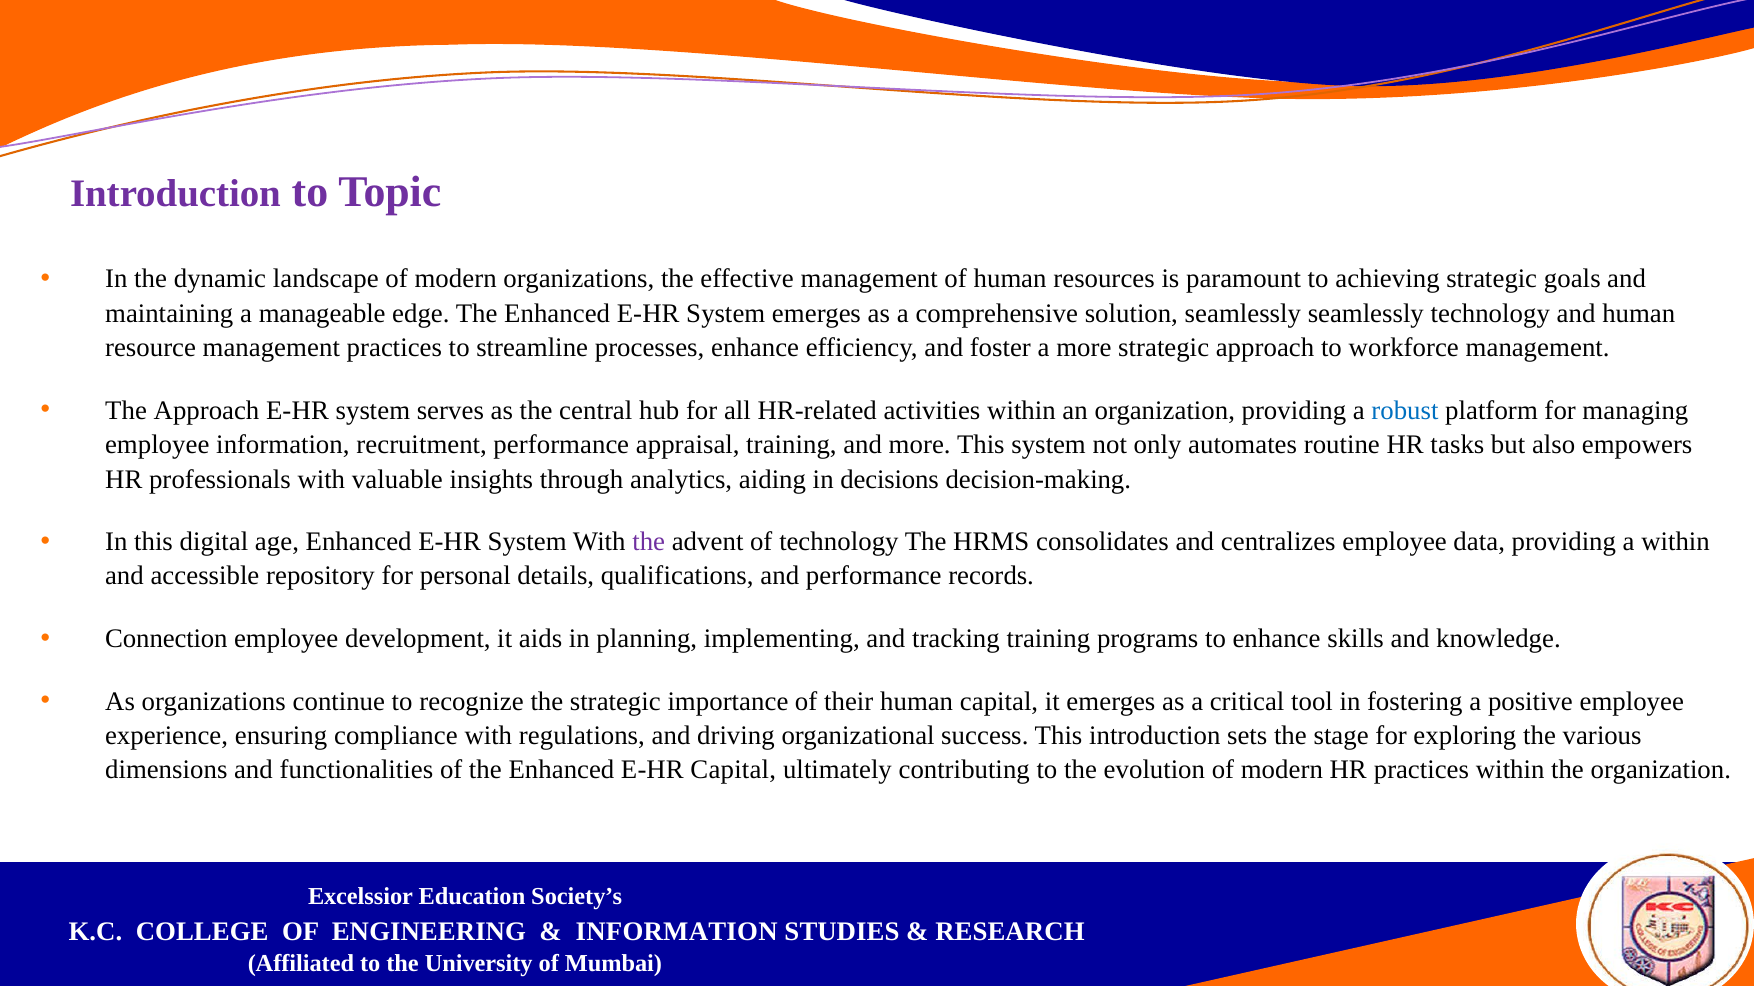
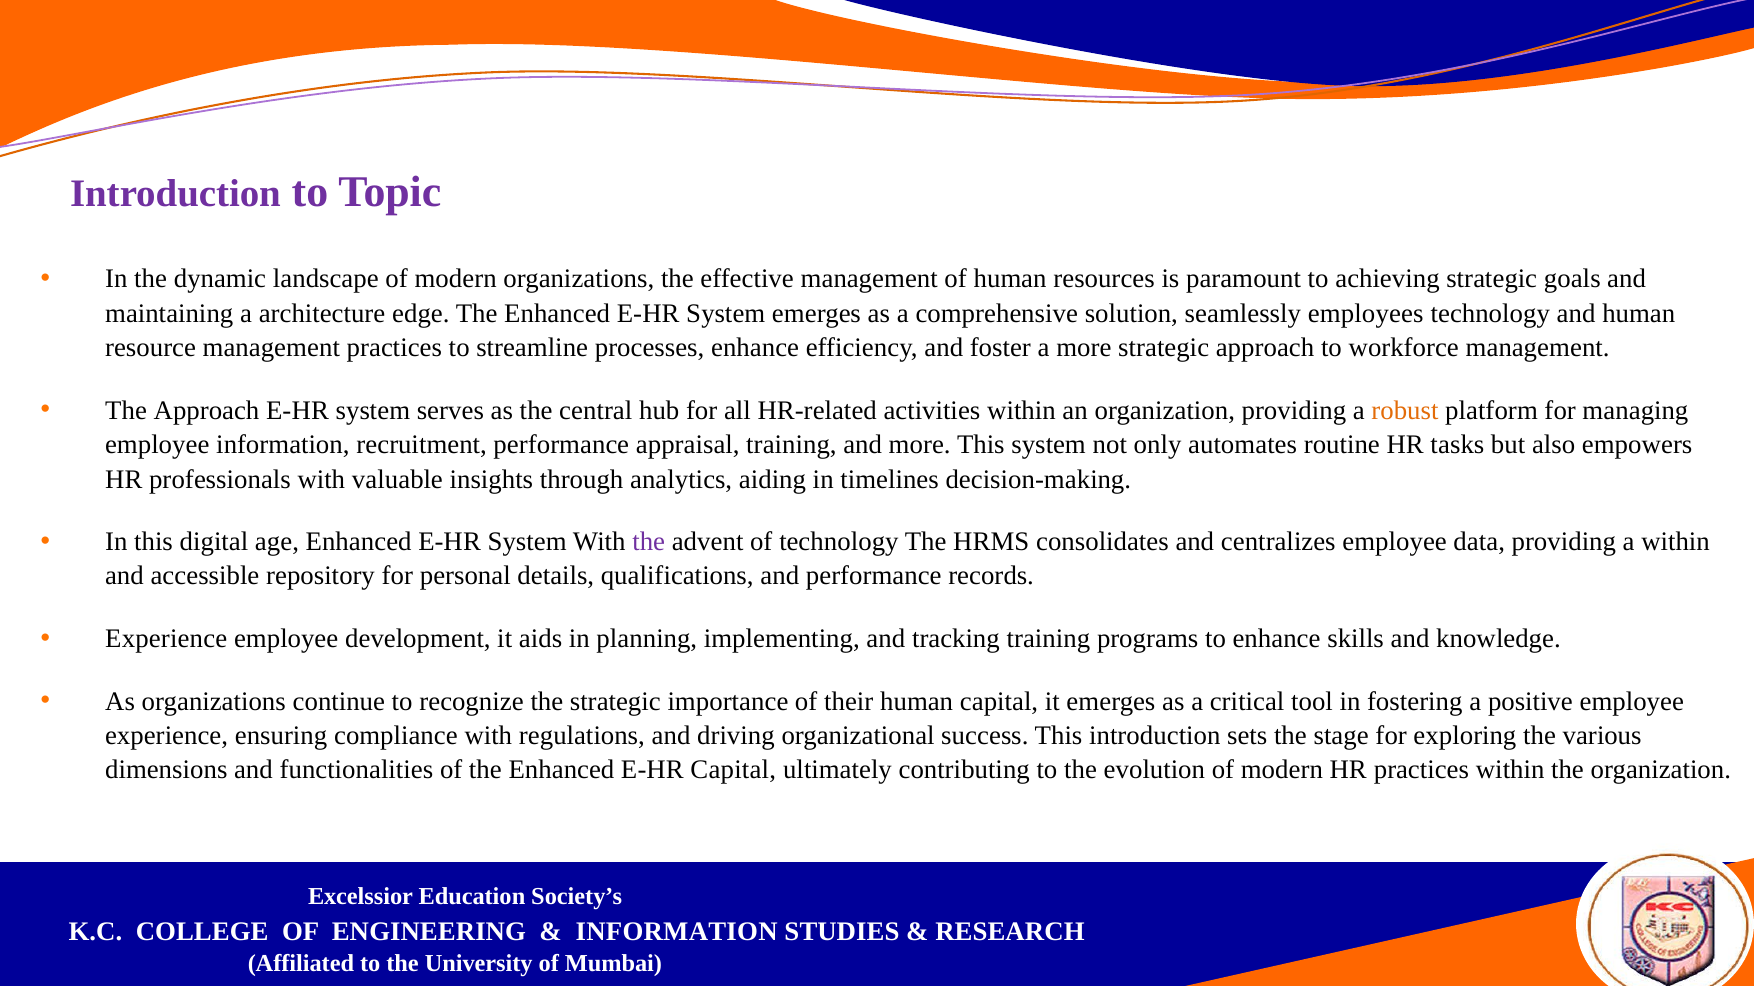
manageable: manageable -> architecture (322, 314)
seamlessly seamlessly: seamlessly -> employees (1366, 314)
robust colour: blue -> orange (1405, 411)
decisions: decisions -> timelines (890, 480)
Connection: Connection -> Experience (166, 639)
